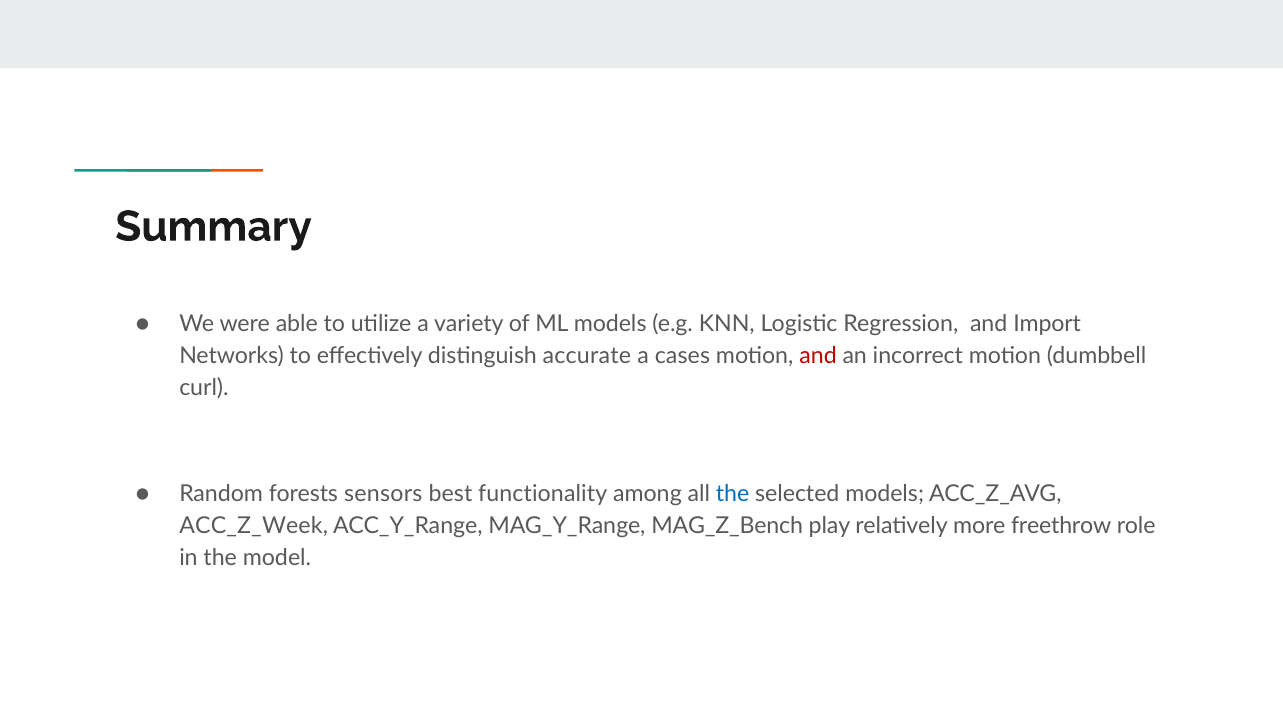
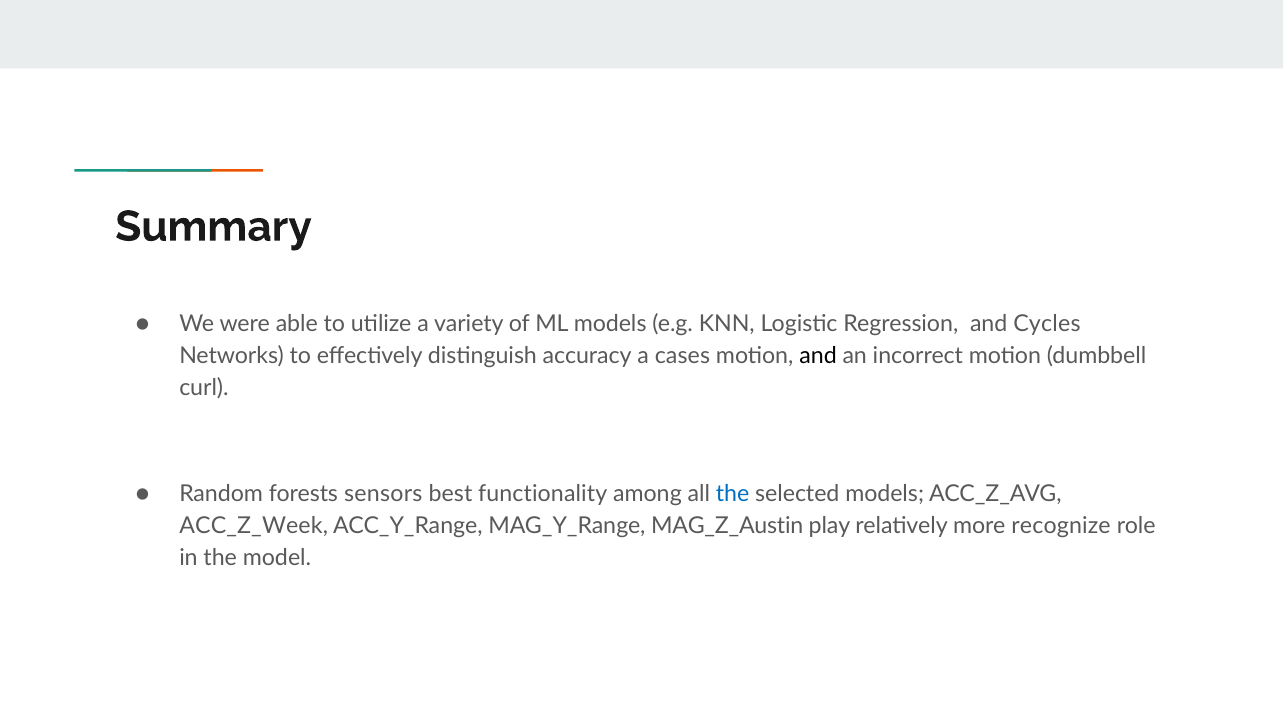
Import: Import -> Cycles (1047, 324)
accurate: accurate -> accuracy (587, 356)
and colour: red -> black (818, 356)
MAG_Z_Bench: MAG_Z_Bench -> MAG_Z_Austin (727, 526)
freethrow: freethrow -> recognize (1061, 526)
